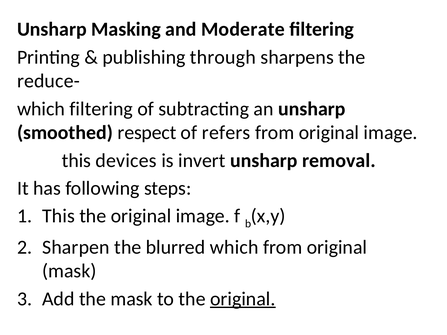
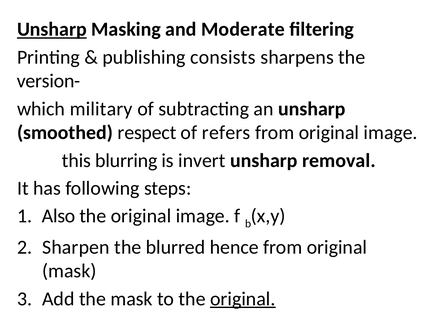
Unsharp underline: none -> present (52, 29)
through: through -> consists (223, 57)
reduce-: reduce- -> version- (49, 81)
which filtering: filtering -> military (101, 109)
devices: devices -> blurring (126, 161)
This: This -> Also (59, 216)
blurred which: which -> hence (234, 247)
